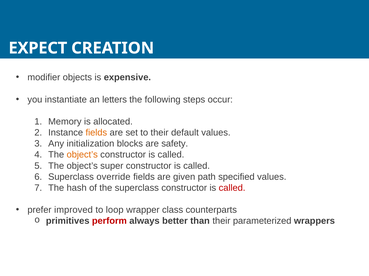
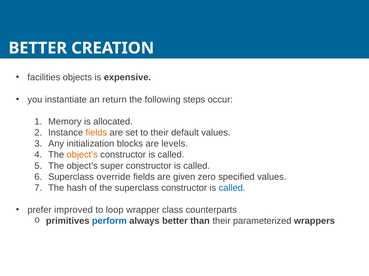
EXPECT: EXPECT -> BETTER (38, 48)
modifier: modifier -> facilities (44, 78)
letters: letters -> return (114, 100)
safety: safety -> levels (175, 144)
path: path -> zero (207, 177)
called colour: red -> blue (232, 188)
perform colour: red -> blue (109, 222)
